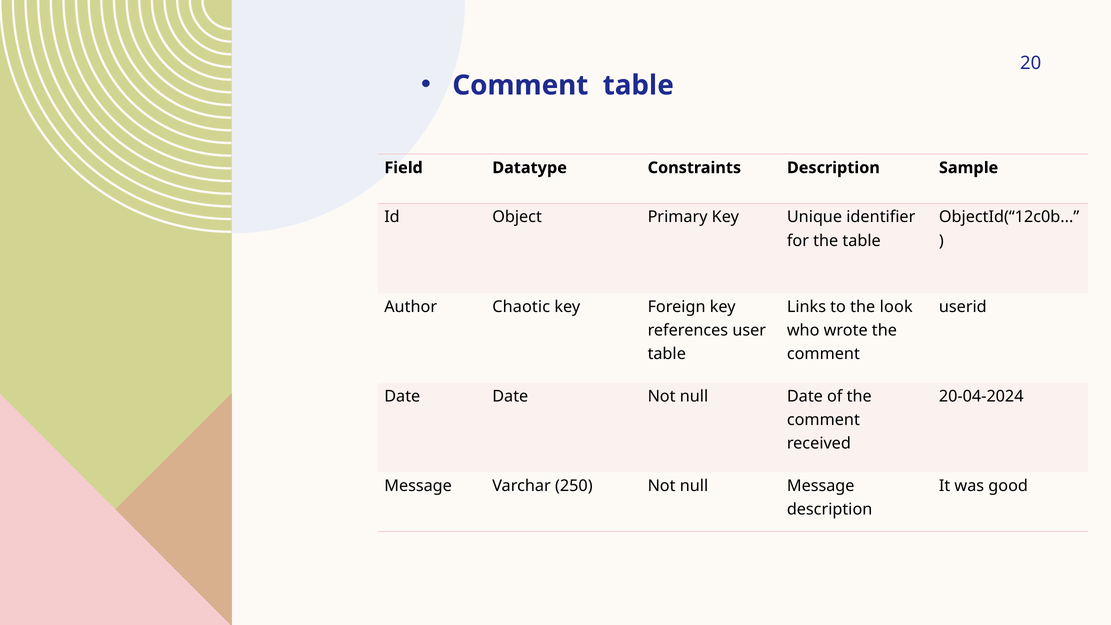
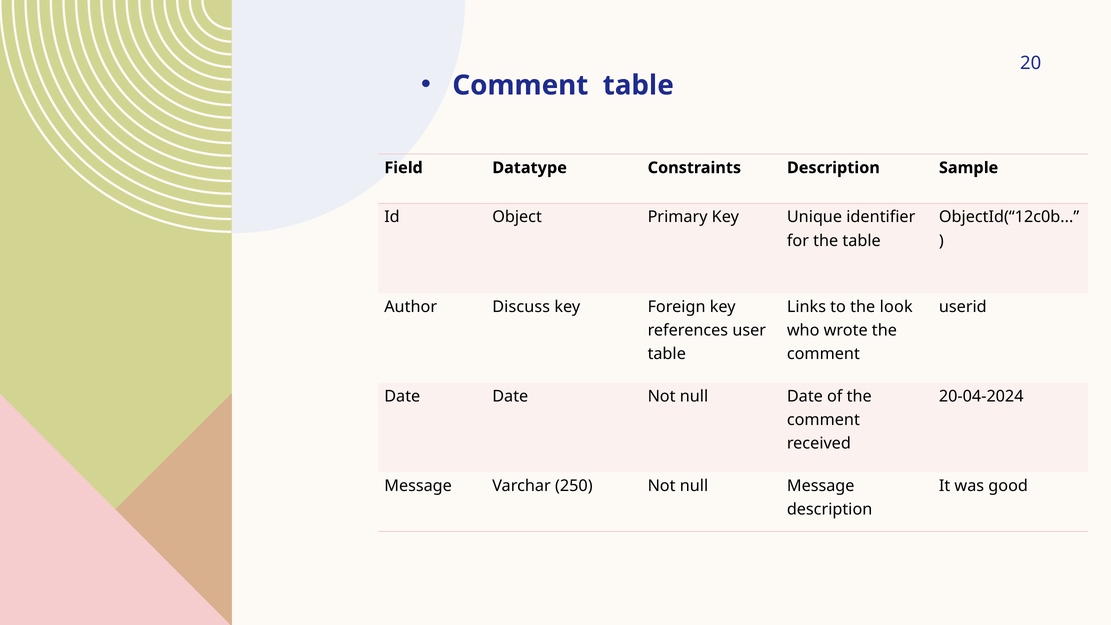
Chaotic: Chaotic -> Discuss (521, 307)
